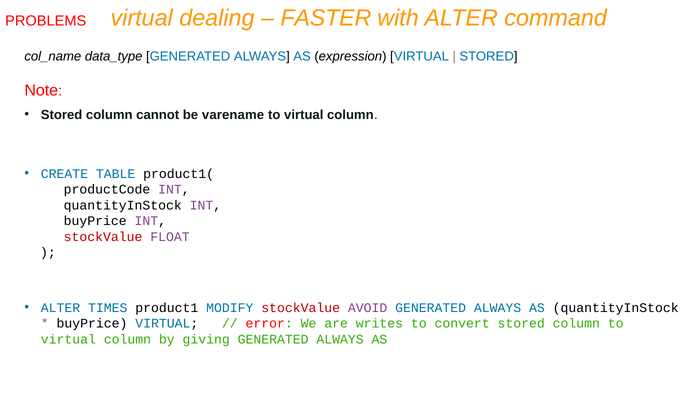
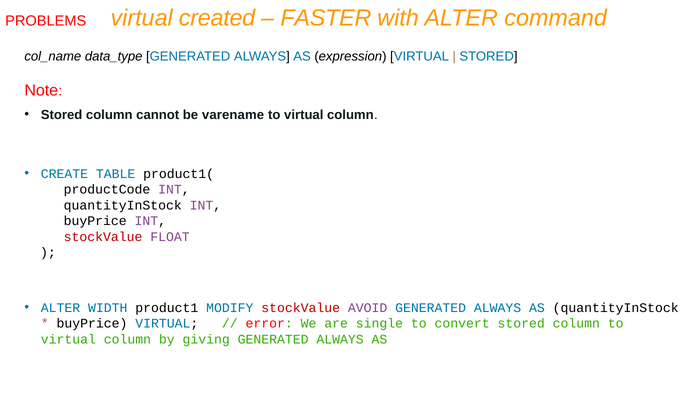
dealing: dealing -> created (217, 18)
TIMES: TIMES -> WIDTH (108, 308)
writes: writes -> single (379, 323)
